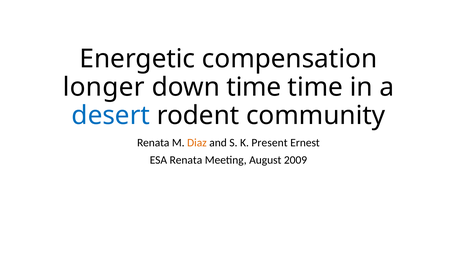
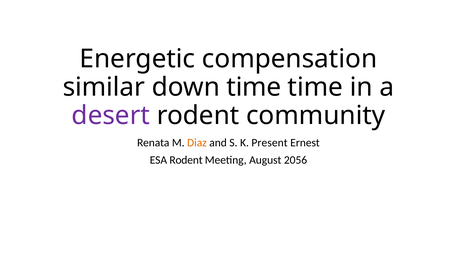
longer: longer -> similar (104, 87)
desert colour: blue -> purple (111, 116)
ESA Renata: Renata -> Rodent (186, 160)
2009: 2009 -> 2056 (295, 160)
